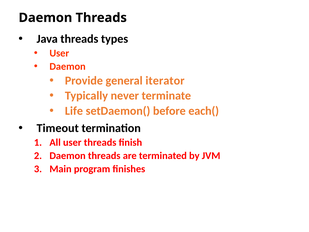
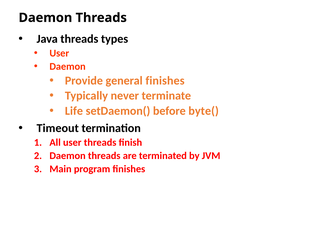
general iterator: iterator -> finishes (165, 81)
each(: each( -> byte( (204, 111)
